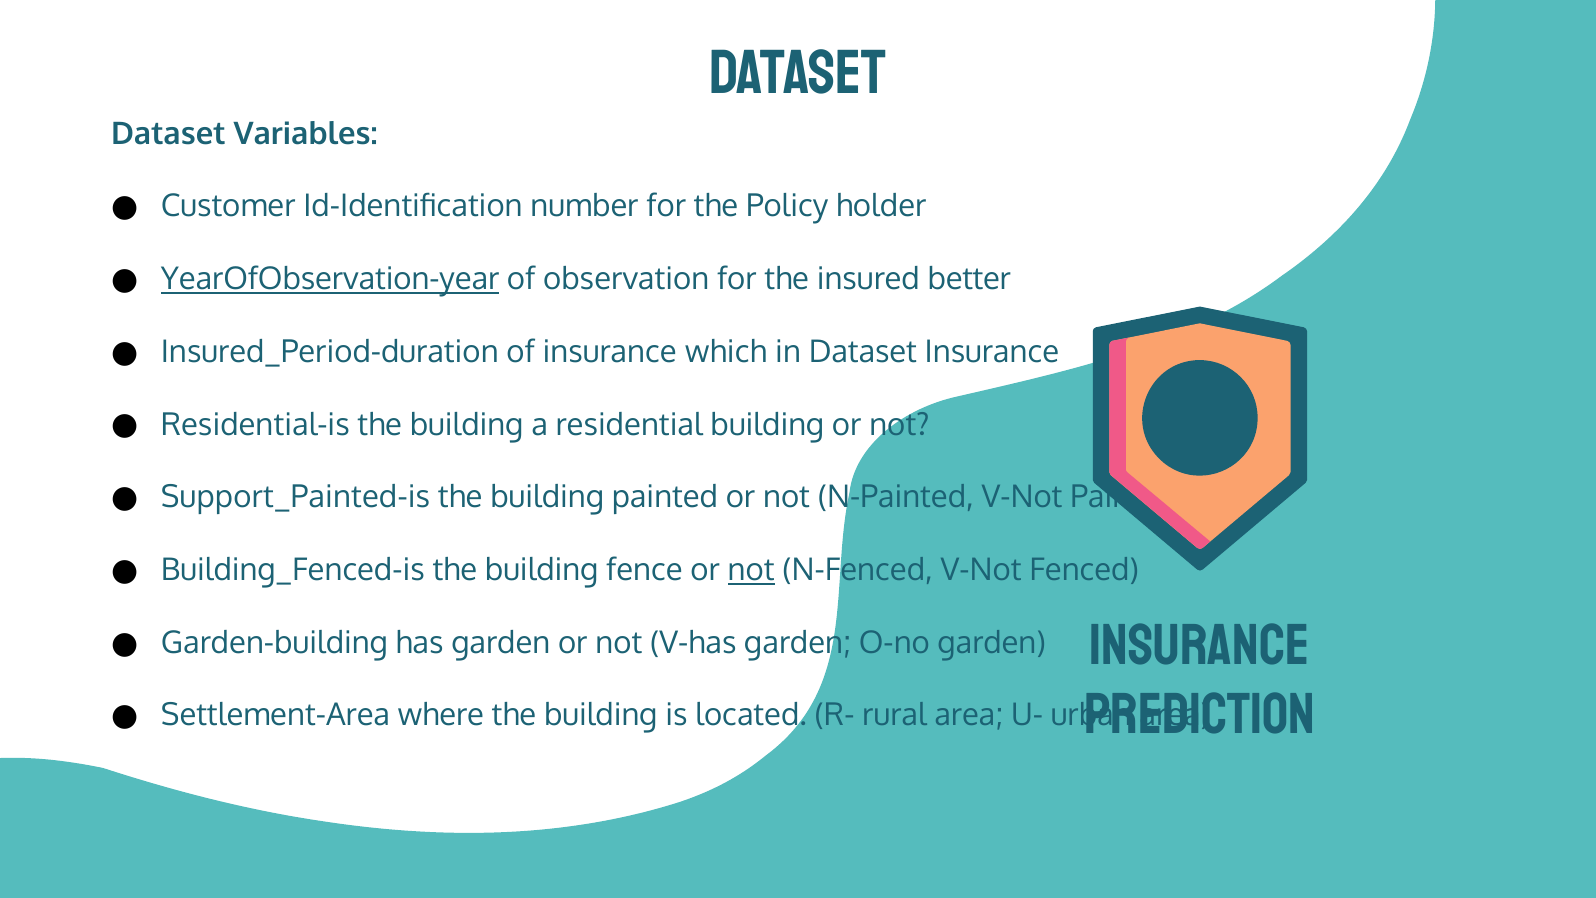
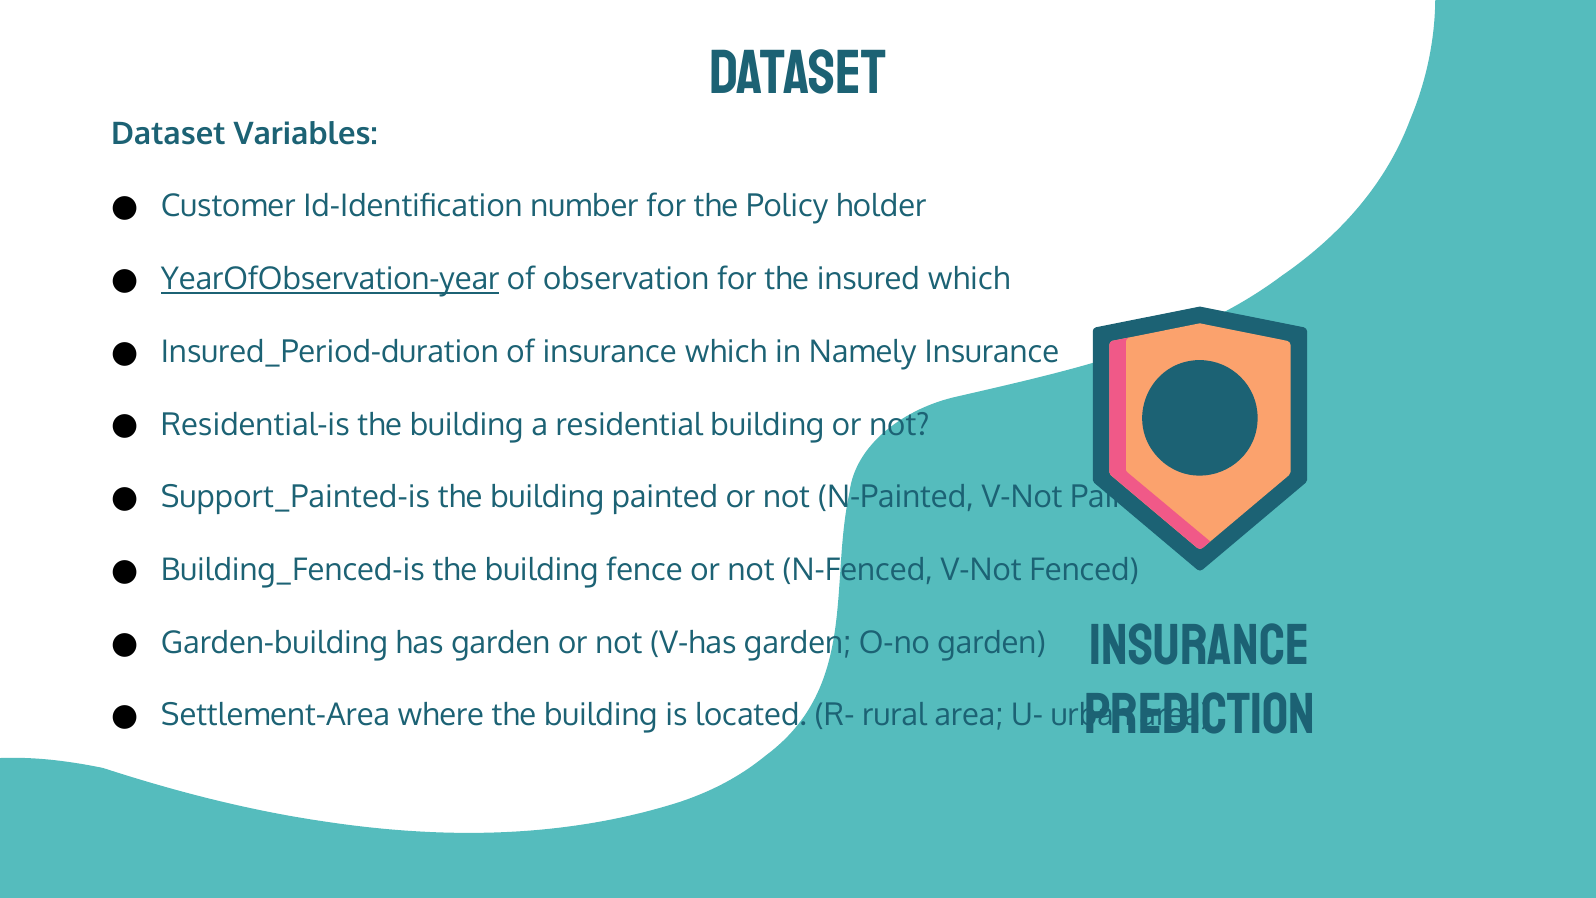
insured better: better -> which (969, 279)
in Dataset: Dataset -> Namely (863, 352)
not underline: present -> none (751, 570)
